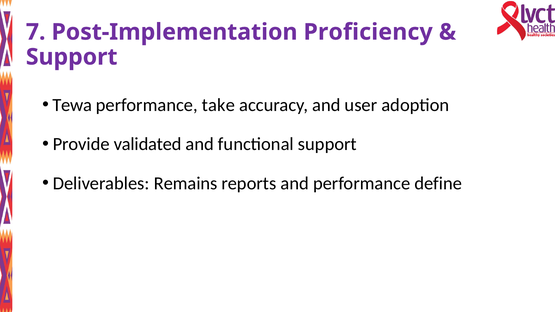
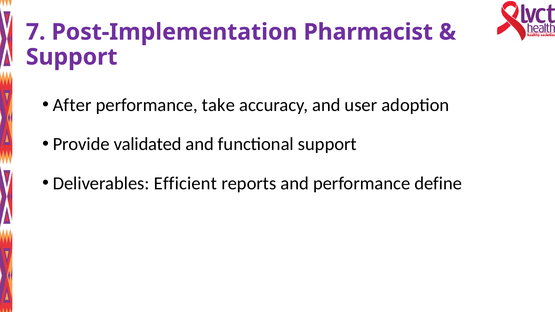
Proficiency: Proficiency -> Pharmacist (368, 32)
Tewa: Tewa -> After (72, 105)
Remains: Remains -> Efficient (185, 183)
